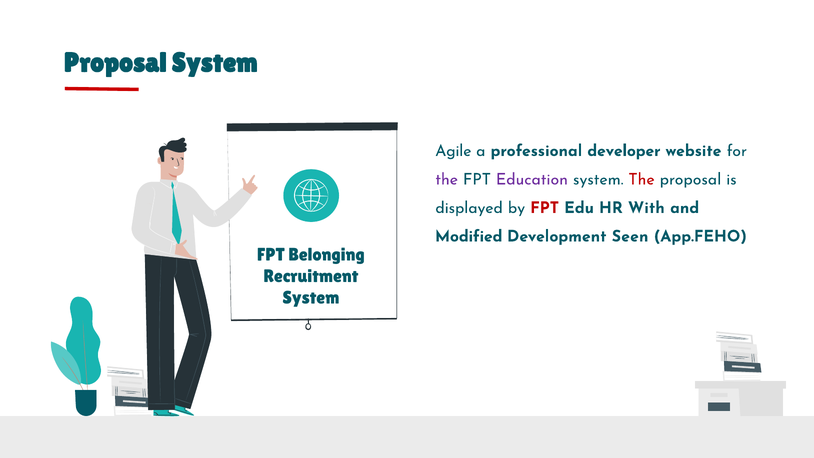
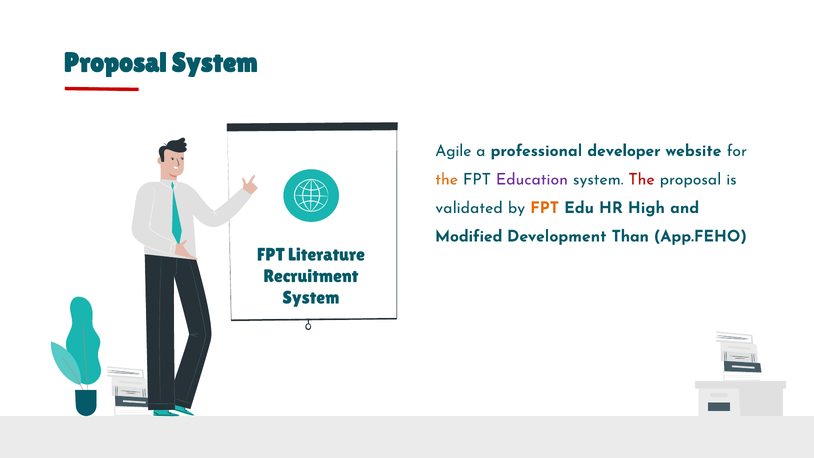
the colour: purple -> orange (447, 179)
displayed: displayed -> validated (469, 208)
FPT colour: red -> orange (545, 208)
With: With -> High (646, 208)
Seen: Seen -> Than (630, 236)
Belonging: Belonging -> Literature (326, 255)
